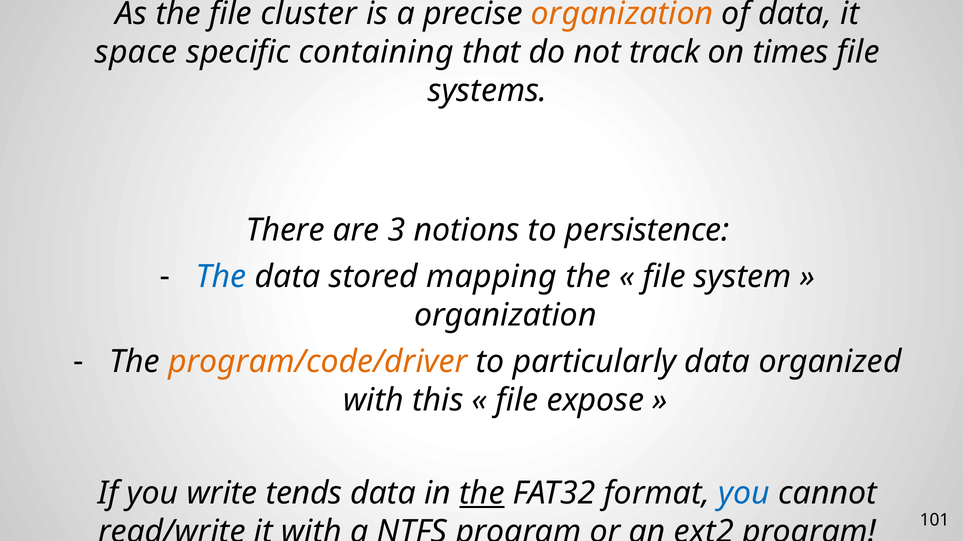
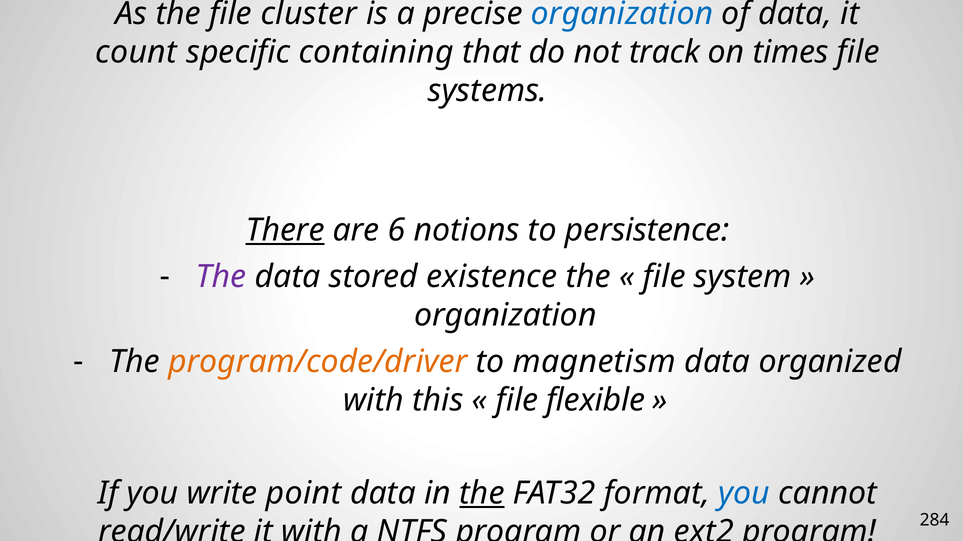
organization colour: orange -> blue (622, 14)
space: space -> count (136, 52)
There underline: none -> present (285, 231)
3: 3 -> 6 (396, 231)
The colour: blue -> purple (221, 277)
mapping: mapping -> existence (492, 277)
particularly: particularly -> magnetism (594, 362)
expose: expose -> flexible (596, 401)
tends: tends -> point (304, 494)
101: 101 -> 284 (935, 521)
